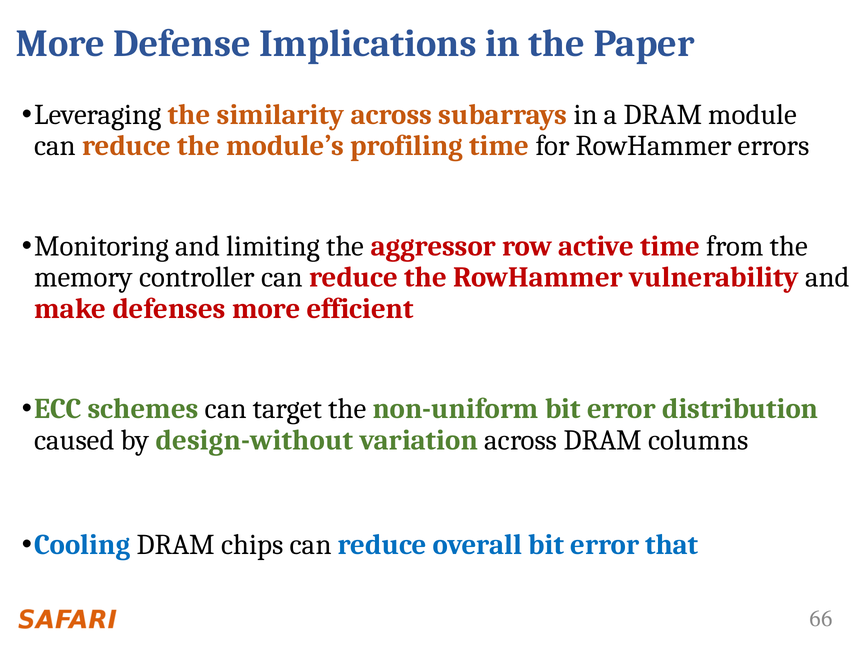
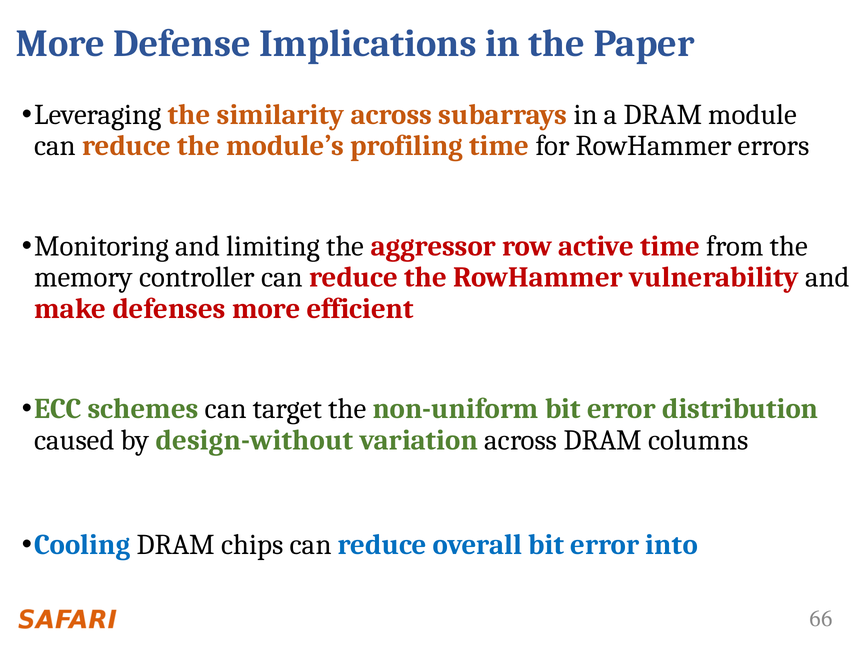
that: that -> into (672, 545)
